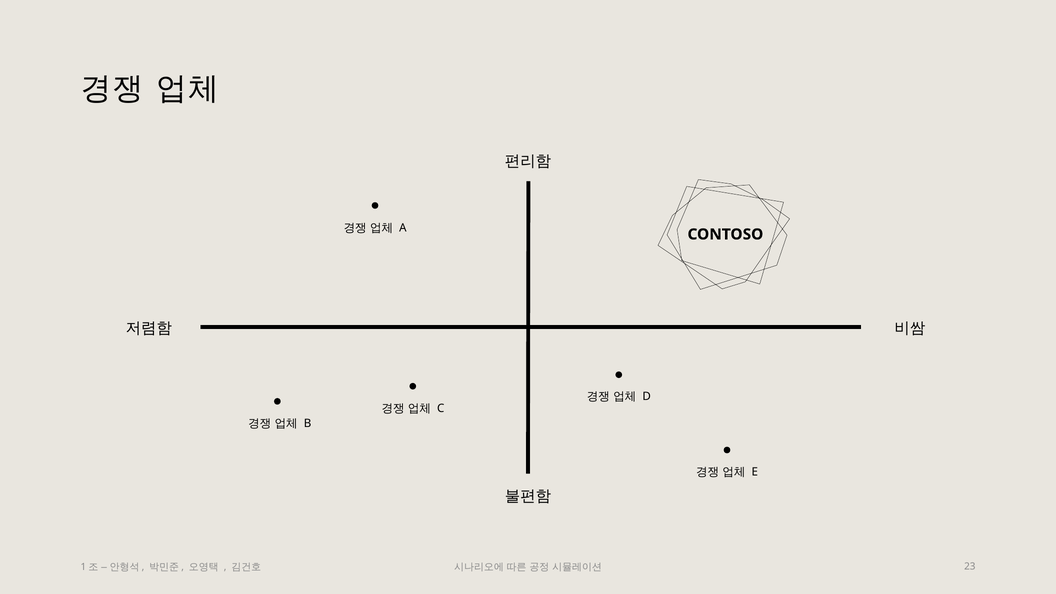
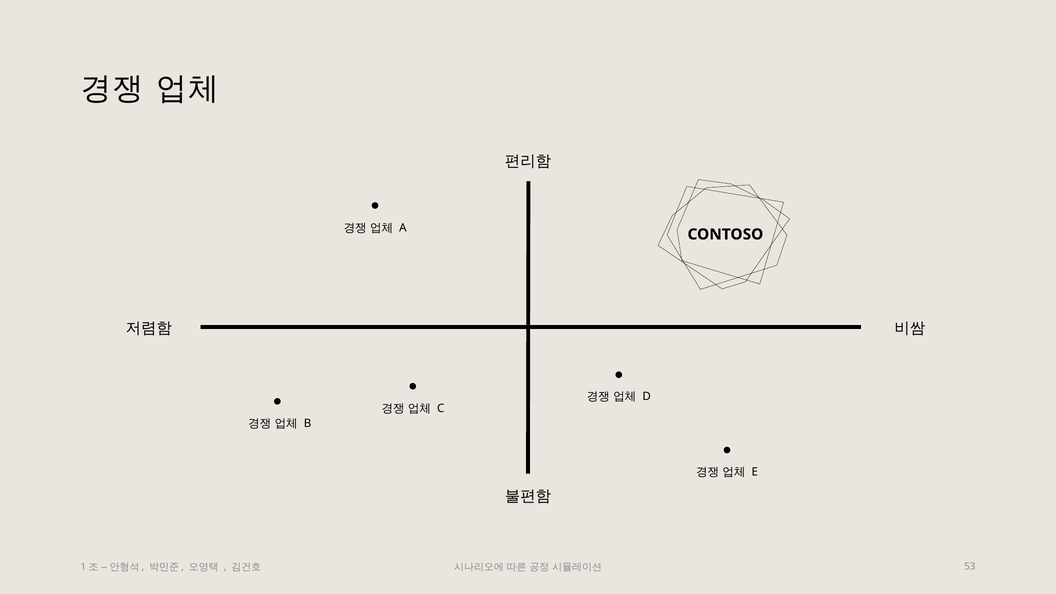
23: 23 -> 53 (970, 566)
